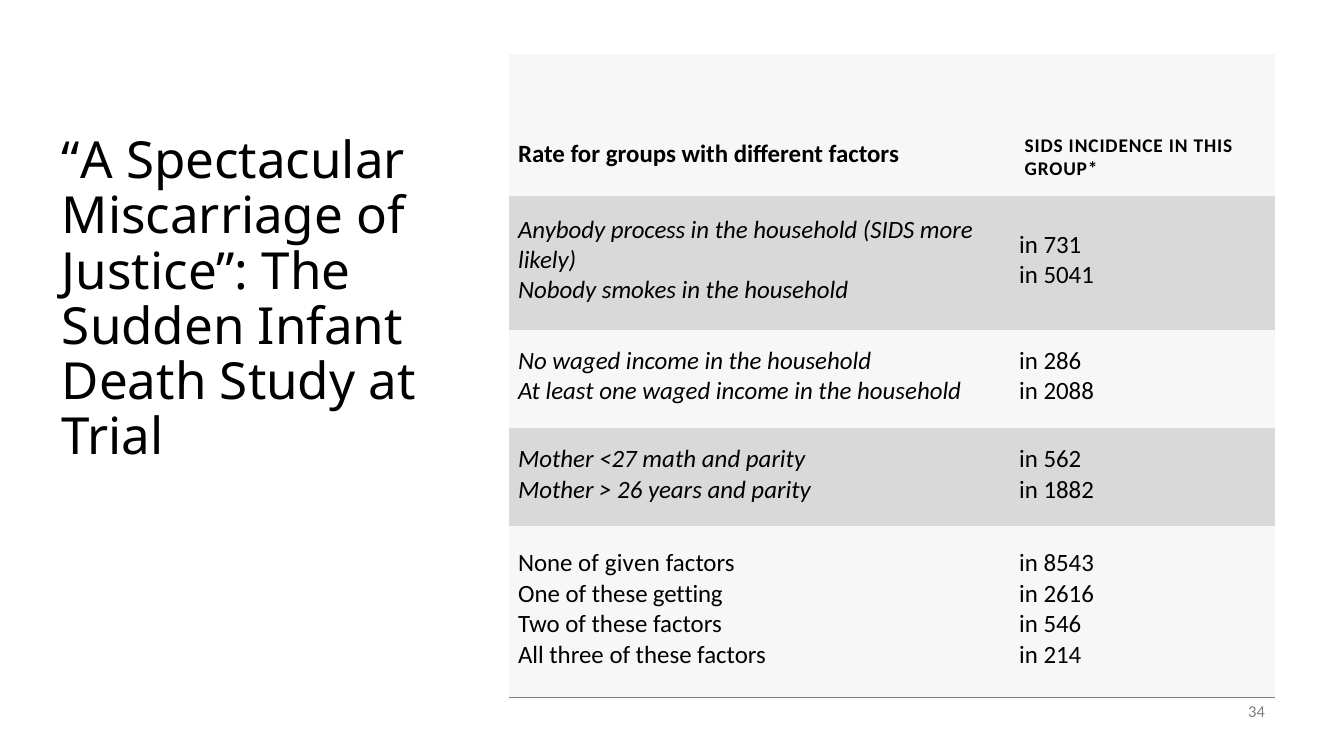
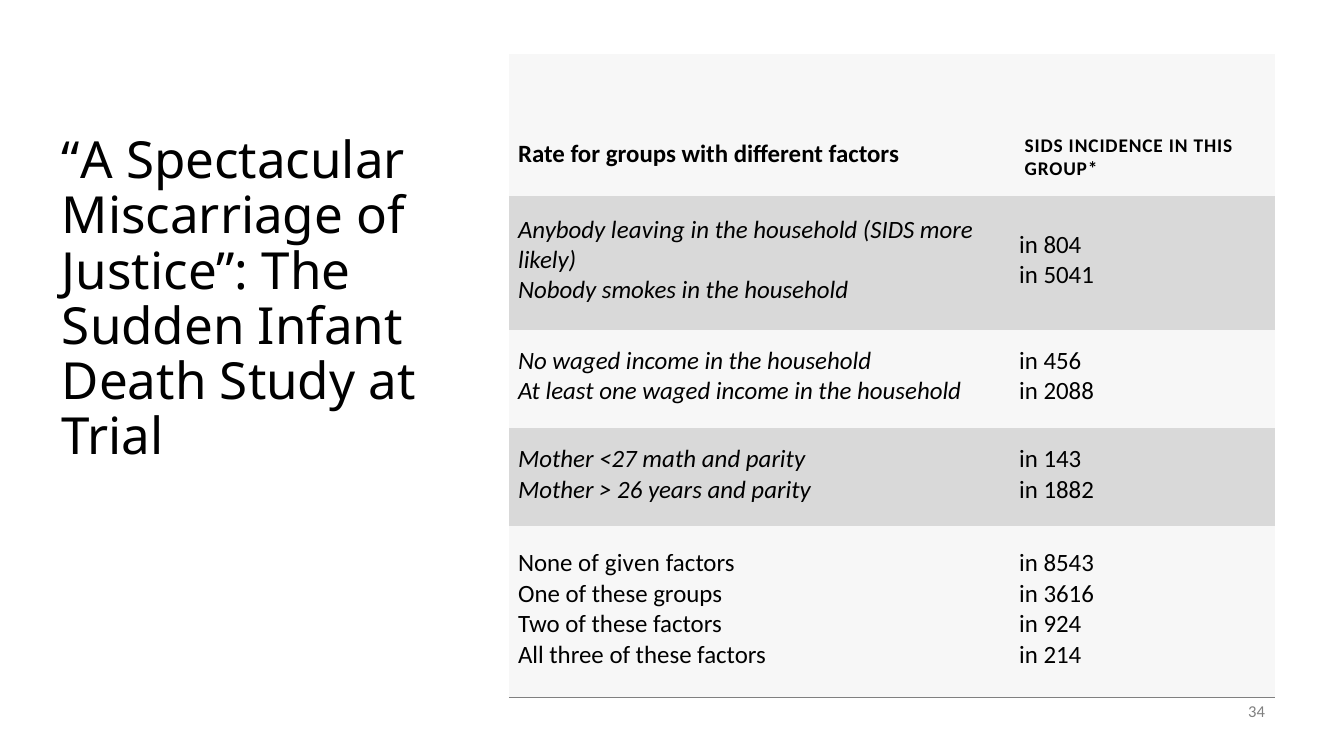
process: process -> leaving (648, 230)
731: 731 -> 804 (1062, 245)
286: 286 -> 456 (1062, 362)
562: 562 -> 143 (1062, 460)
these getting: getting -> groups (688, 594)
2616: 2616 -> 3616 (1069, 594)
546: 546 -> 924 (1062, 625)
